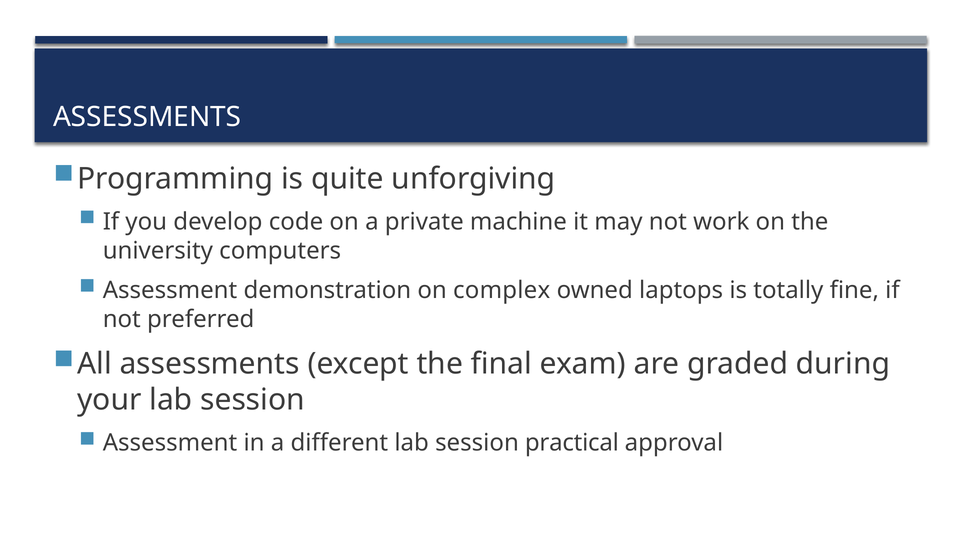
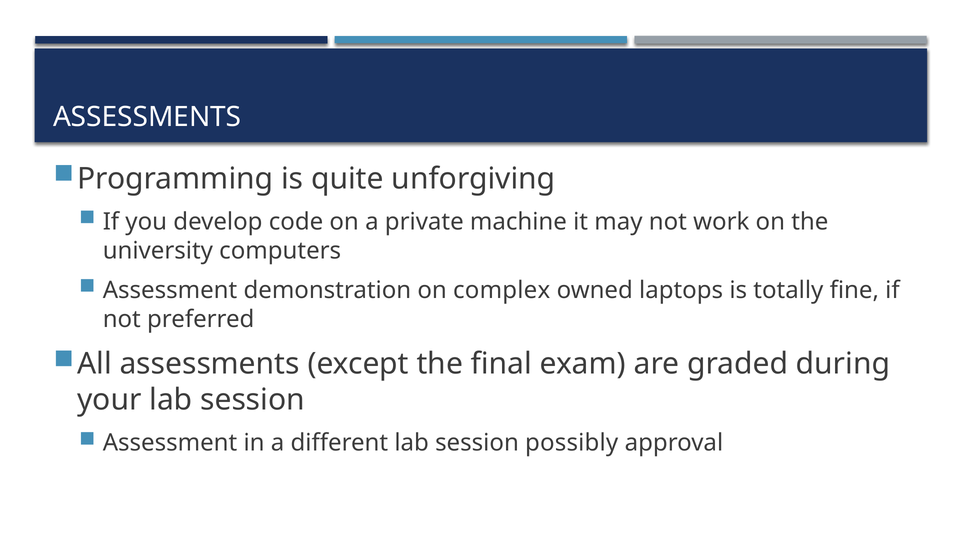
practical: practical -> possibly (572, 443)
